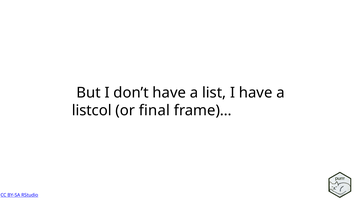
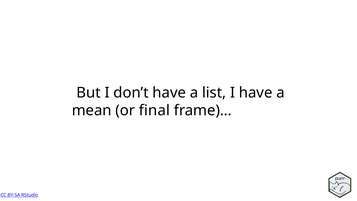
listcol: listcol -> mean (92, 110)
